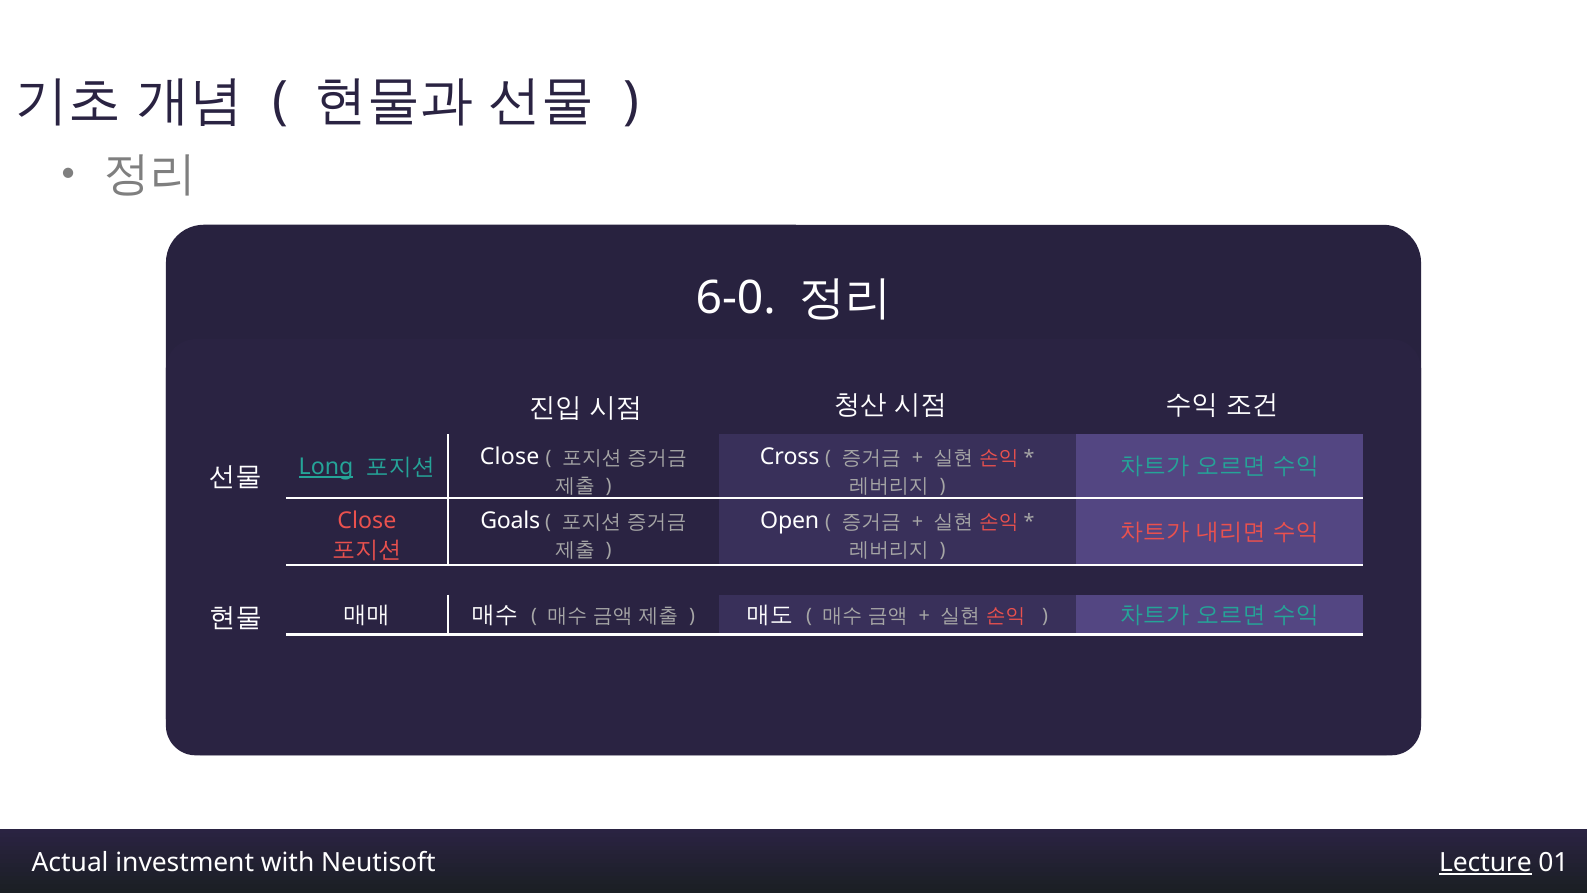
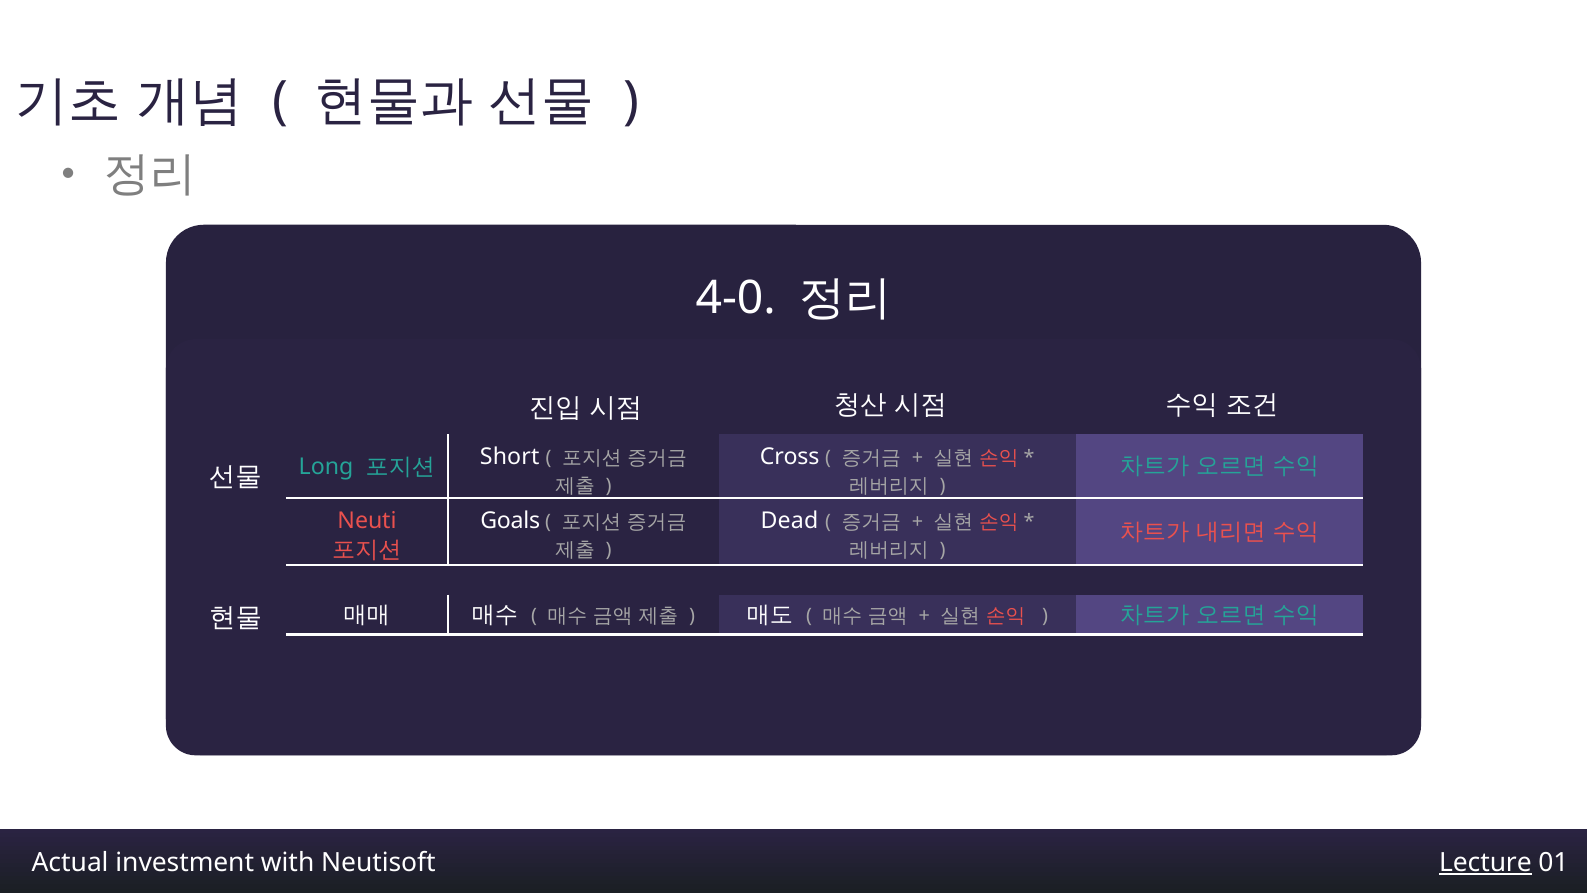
6-0: 6-0 -> 4-0 (736, 298)
Long underline: present -> none (326, 467)
Close: Close -> Short (510, 457)
Close: Close -> Neuti (367, 521)
Open: Open -> Dead (789, 521)
